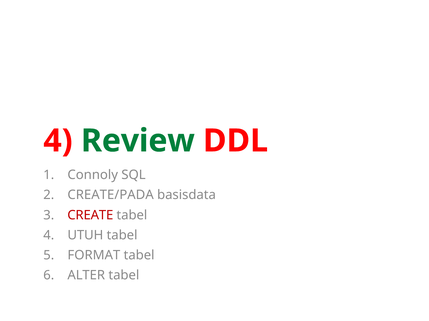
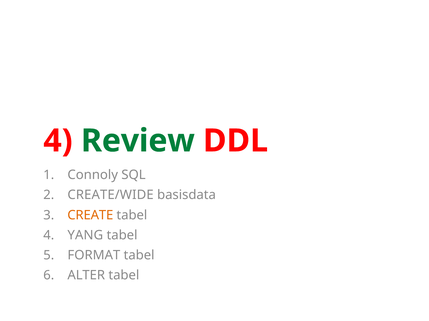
CREATE/PADA: CREATE/PADA -> CREATE/WIDE (111, 195)
CREATE colour: red -> orange (90, 216)
UTUH: UTUH -> YANG (85, 236)
